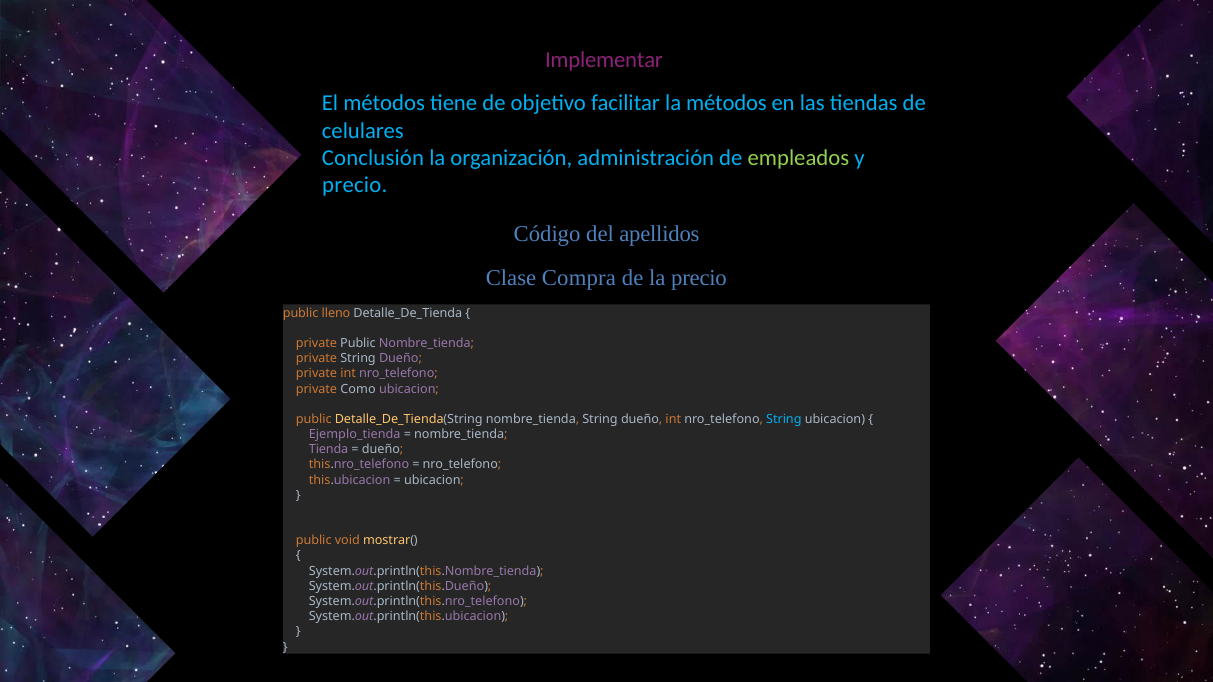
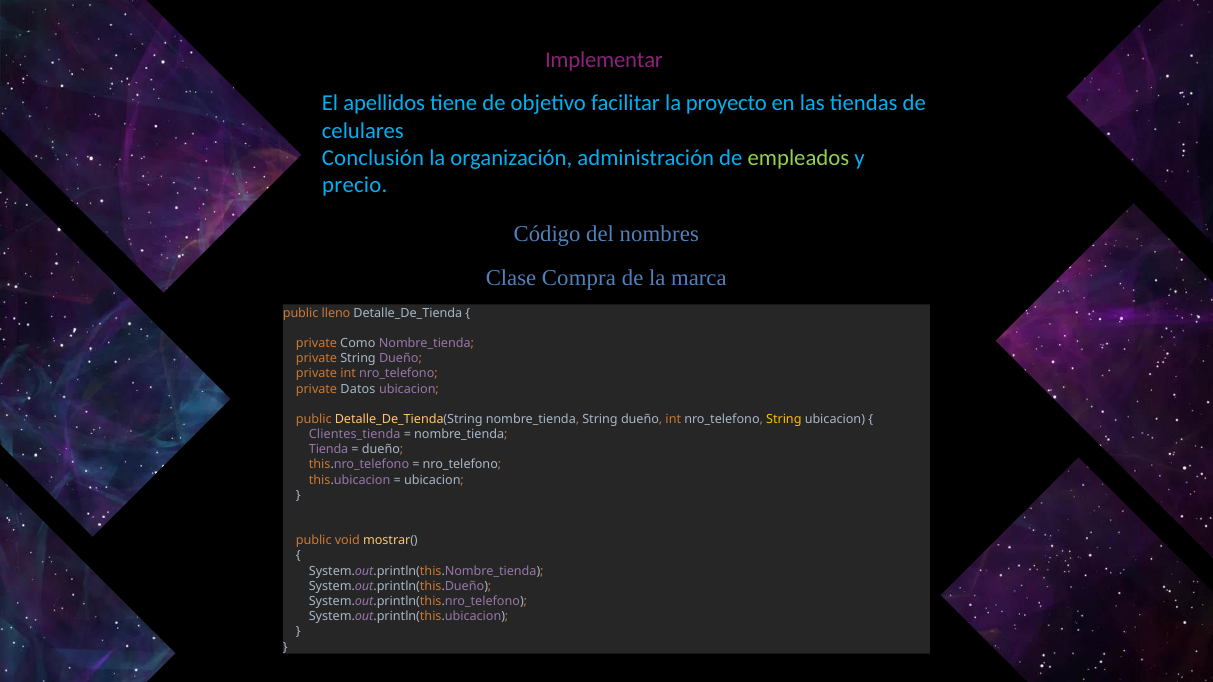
El métodos: métodos -> apellidos (384, 103)
la métodos: métodos -> proyecto (726, 103)
apellidos: apellidos -> nombres (659, 234)
la precio: precio -> marca (699, 278)
private Public: Public -> Como (358, 343)
Como: Como -> Datos (358, 389)
String colour: light blue -> yellow (784, 419)
Ejemplo_tienda: Ejemplo_tienda -> Clientes_tienda (355, 435)
